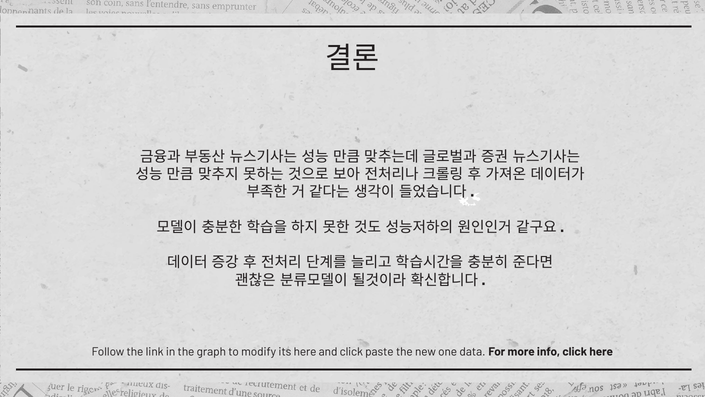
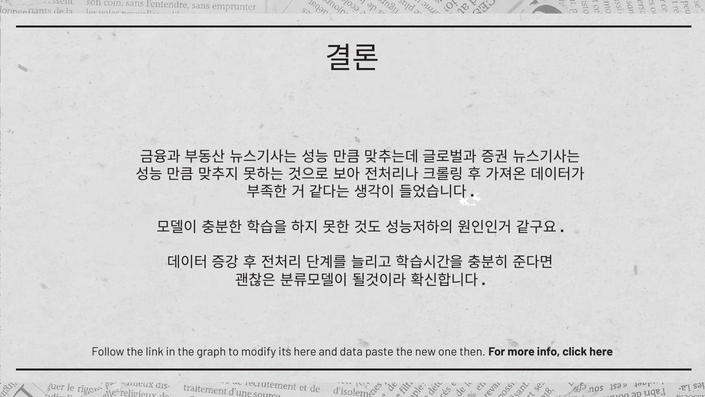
and click: click -> data (351, 351)
data: data -> then (472, 351)
